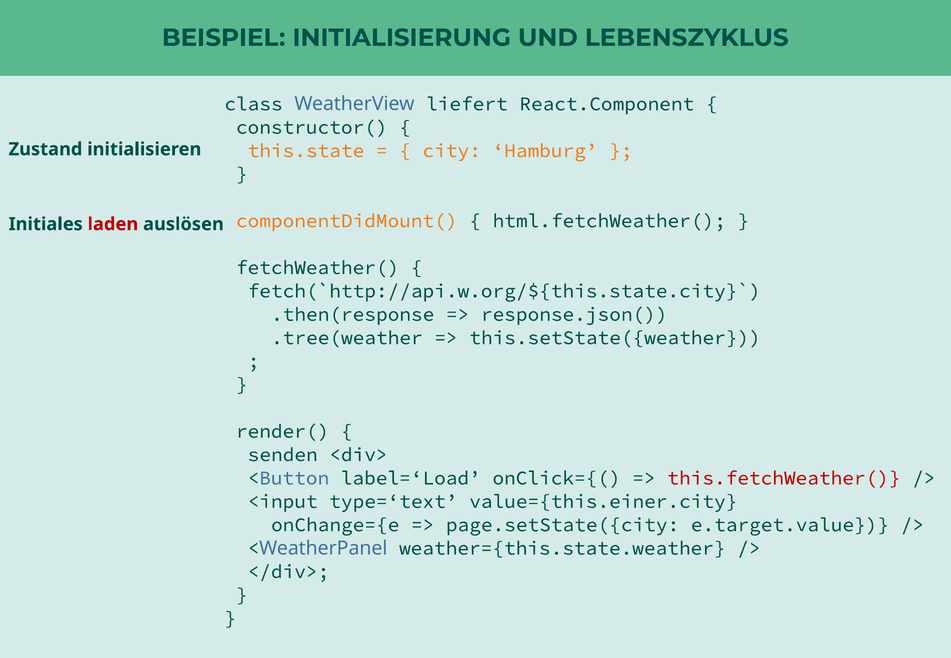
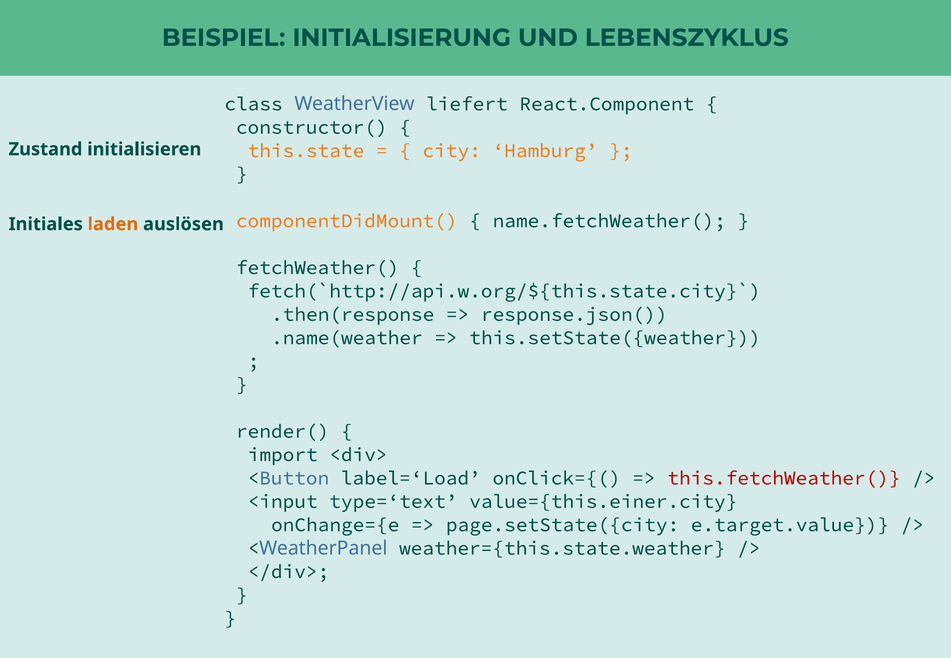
html.fetchWeather(: html.fetchWeather( -> name.fetchWeather( (609, 221)
laden colour: red -> orange (113, 224)
.tree(weather: .tree(weather -> .name(weather (347, 338)
senden: senden -> import (283, 455)
